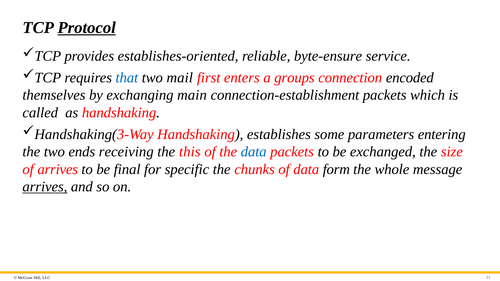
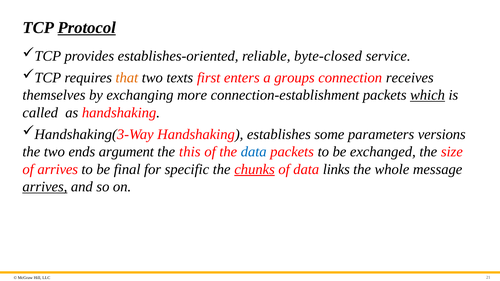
byte-ensure: byte-ensure -> byte-closed (328, 56)
that colour: blue -> orange (127, 78)
mail: mail -> texts (180, 78)
encoded: encoded -> receives (410, 78)
main: main -> more (192, 95)
which underline: none -> present (428, 95)
entering: entering -> versions (442, 134)
receiving: receiving -> argument (126, 152)
chunks underline: none -> present (255, 169)
form: form -> links (336, 169)
